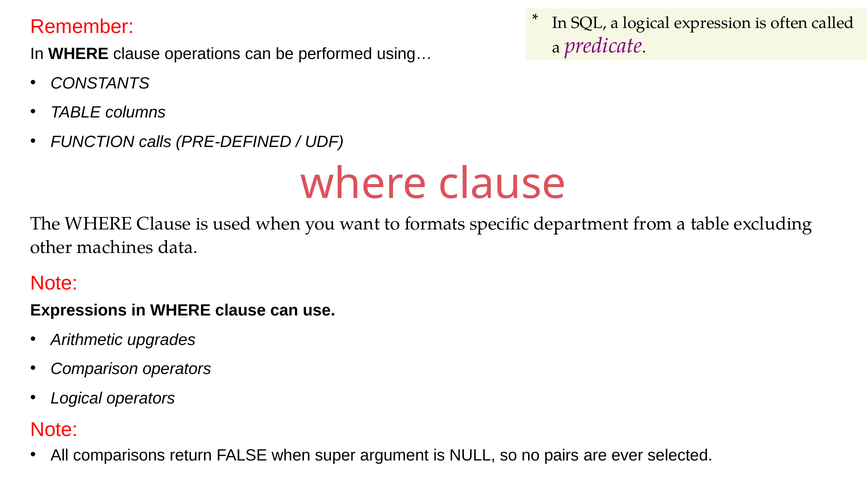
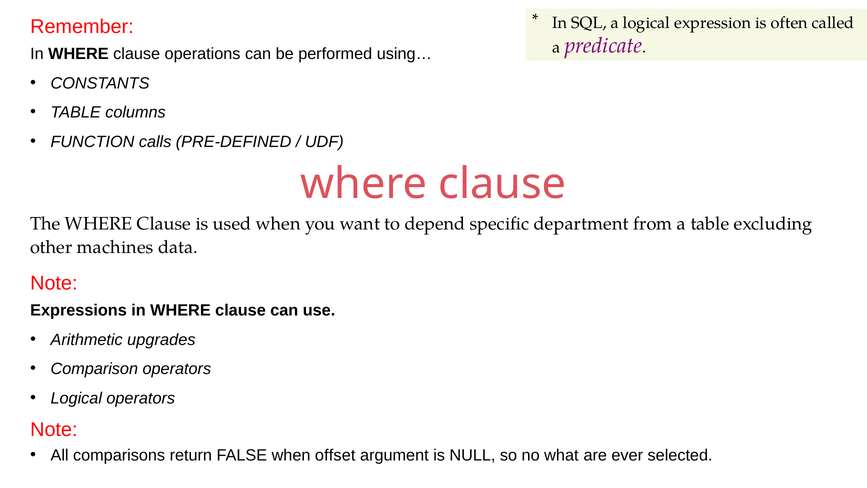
formats: formats -> depend (435, 224)
super: super -> offset (335, 455)
pairs: pairs -> what (561, 455)
